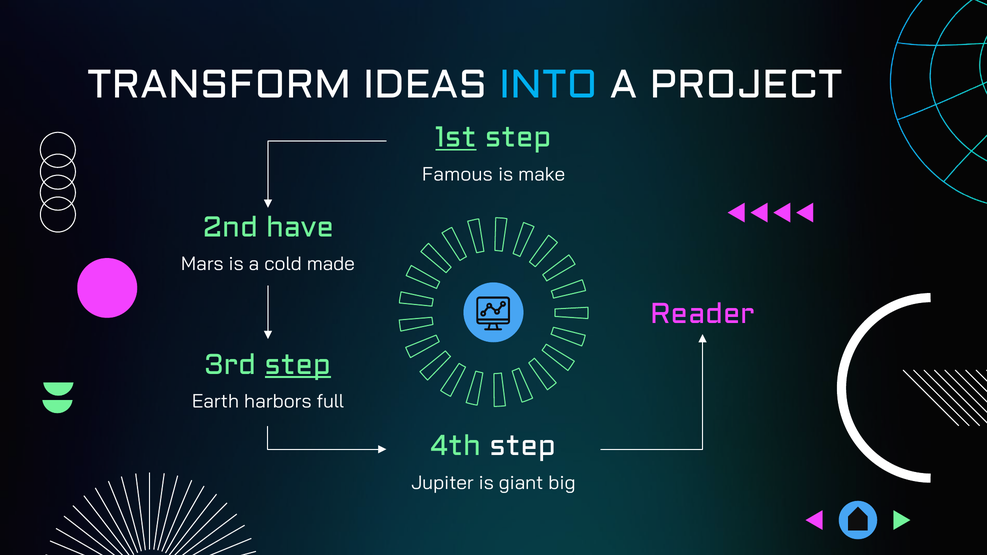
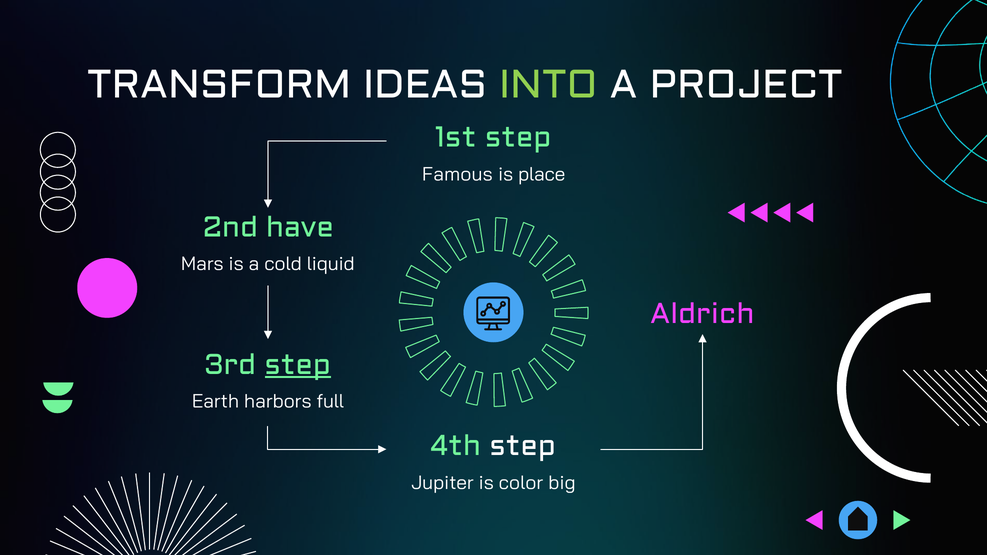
INTO colour: light blue -> light green (549, 85)
1st underline: present -> none (456, 137)
make: make -> place (542, 175)
made: made -> liquid (331, 264)
Reader: Reader -> Aldrich (702, 314)
giant: giant -> color (521, 483)
